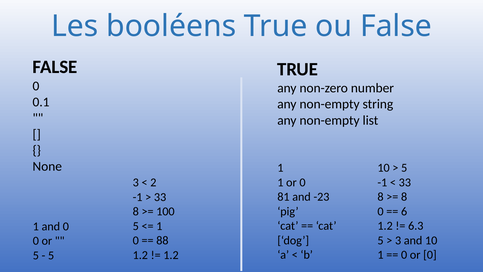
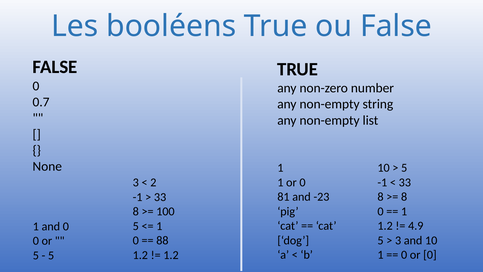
0.1: 0.1 -> 0.7 (41, 102)
6: 6 -> 1 (404, 211)
6.3: 6.3 -> 4.9 (416, 226)
